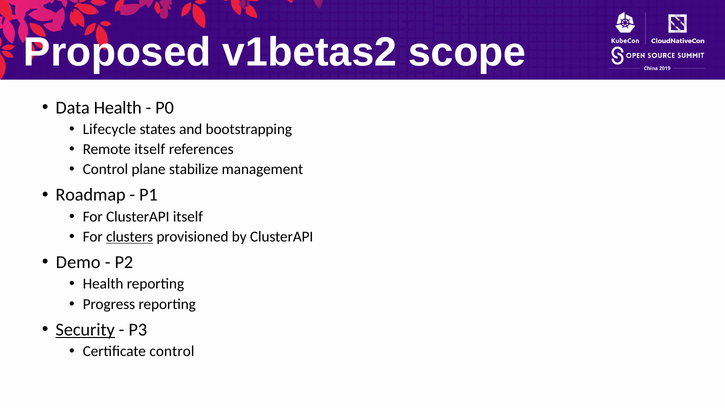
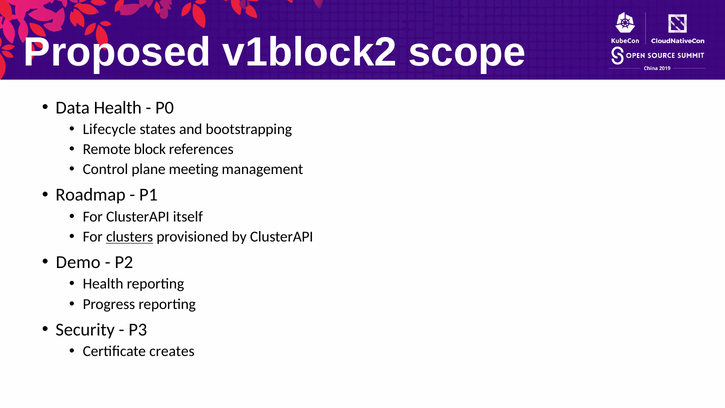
v1betas2: v1betas2 -> v1block2 (310, 52)
Remote itself: itself -> block (150, 149)
stabilize: stabilize -> meeting (194, 169)
Security underline: present -> none (85, 329)
Certificate control: control -> creates (172, 351)
